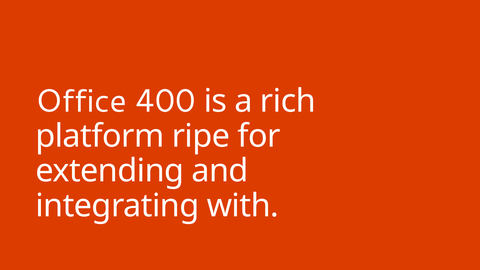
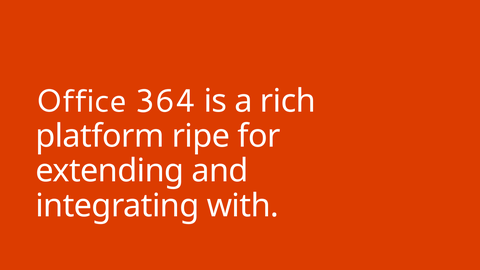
400: 400 -> 364 (165, 101)
